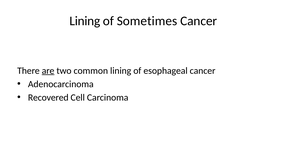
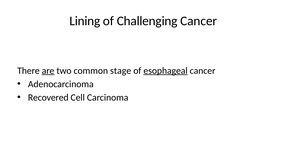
Sometimes: Sometimes -> Challenging (147, 21)
common lining: lining -> stage (121, 70)
esophageal underline: none -> present (166, 70)
